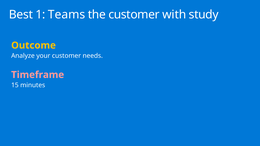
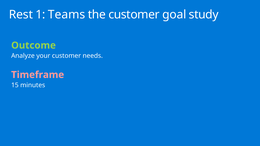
Best: Best -> Rest (21, 15)
with: with -> goal (174, 15)
Outcome colour: yellow -> light green (34, 45)
